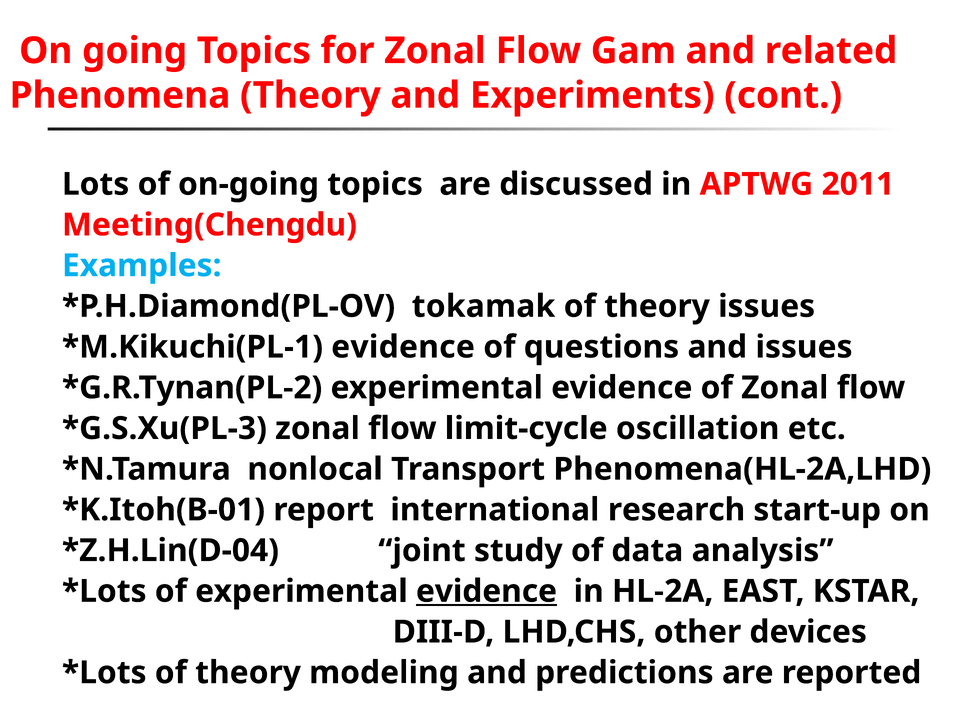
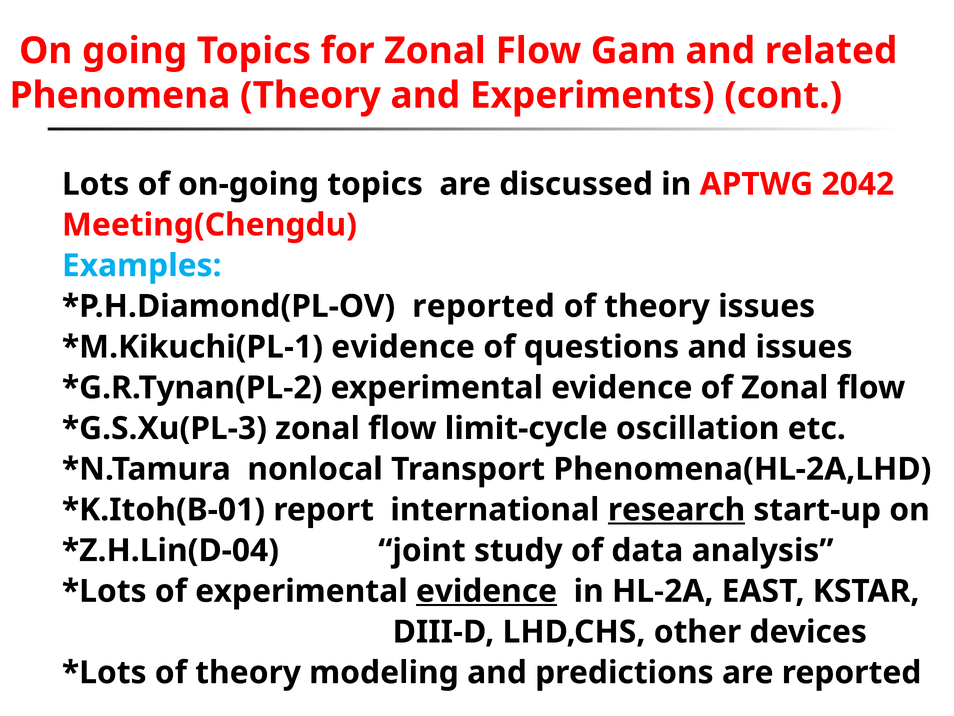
2011: 2011 -> 2042 (858, 184)
tokamak: tokamak -> reported (483, 306)
research underline: none -> present (677, 510)
